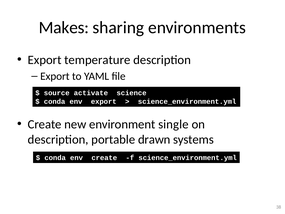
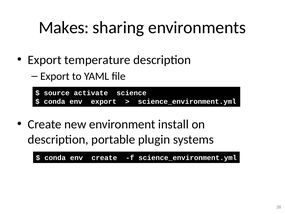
single: single -> install (173, 124)
drawn: drawn -> plugin (154, 139)
